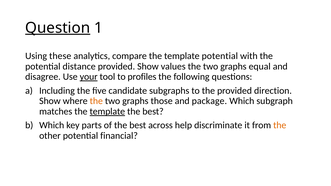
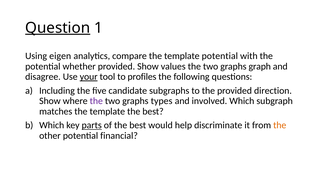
these: these -> eigen (60, 56)
distance: distance -> whether (79, 66)
equal: equal -> graph (260, 66)
the colour: orange -> purple (96, 101)
those: those -> types (162, 101)
package: package -> involved (209, 101)
template underline: present -> none (107, 112)
parts underline: none -> present (92, 125)
across: across -> would (160, 125)
